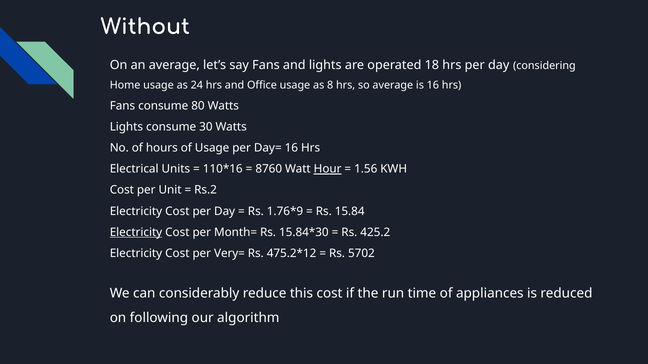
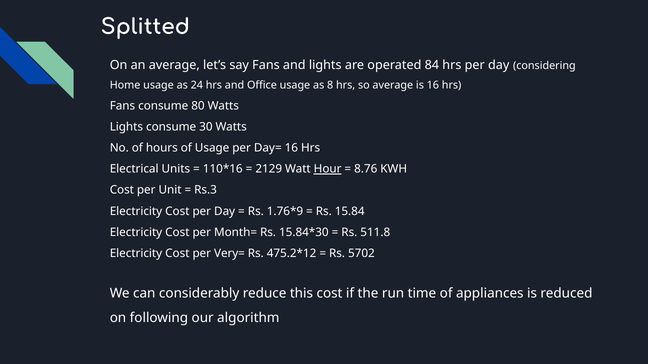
Without: Without -> Splitted (145, 27)
18: 18 -> 84 (432, 65)
8760: 8760 -> 2129 (269, 169)
1.56: 1.56 -> 8.76 (366, 169)
Rs.2: Rs.2 -> Rs.3 (206, 190)
Electricity underline: present -> none (136, 233)
425.2: 425.2 -> 511.8 (375, 233)
